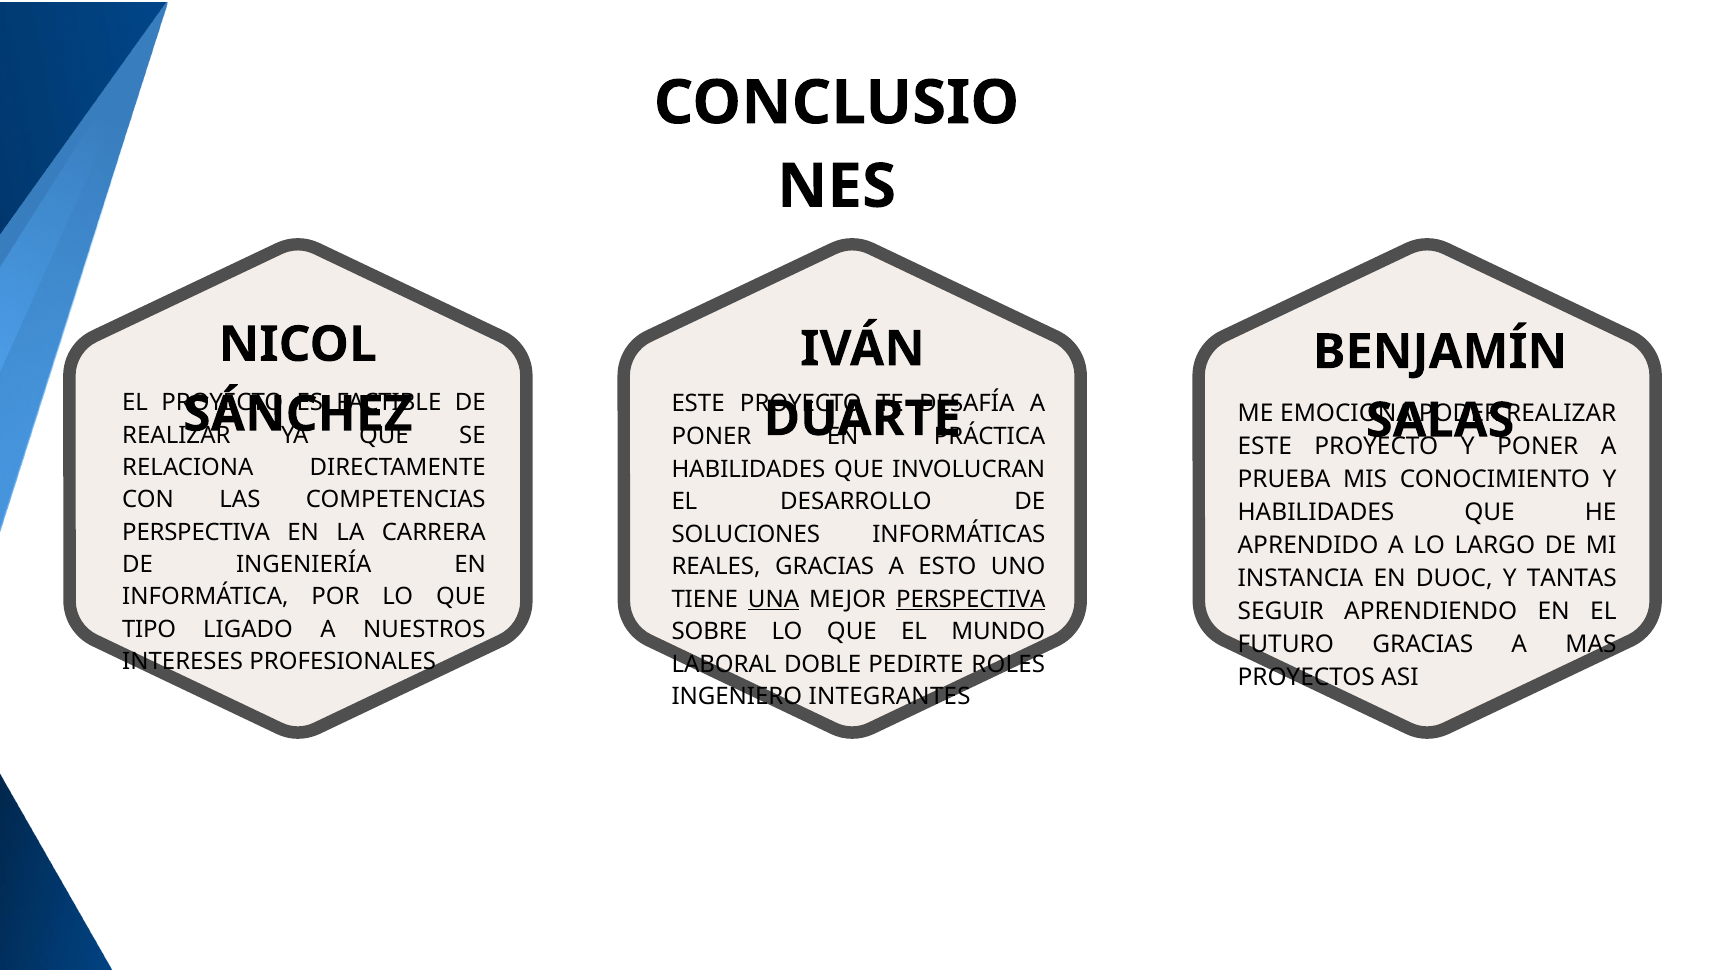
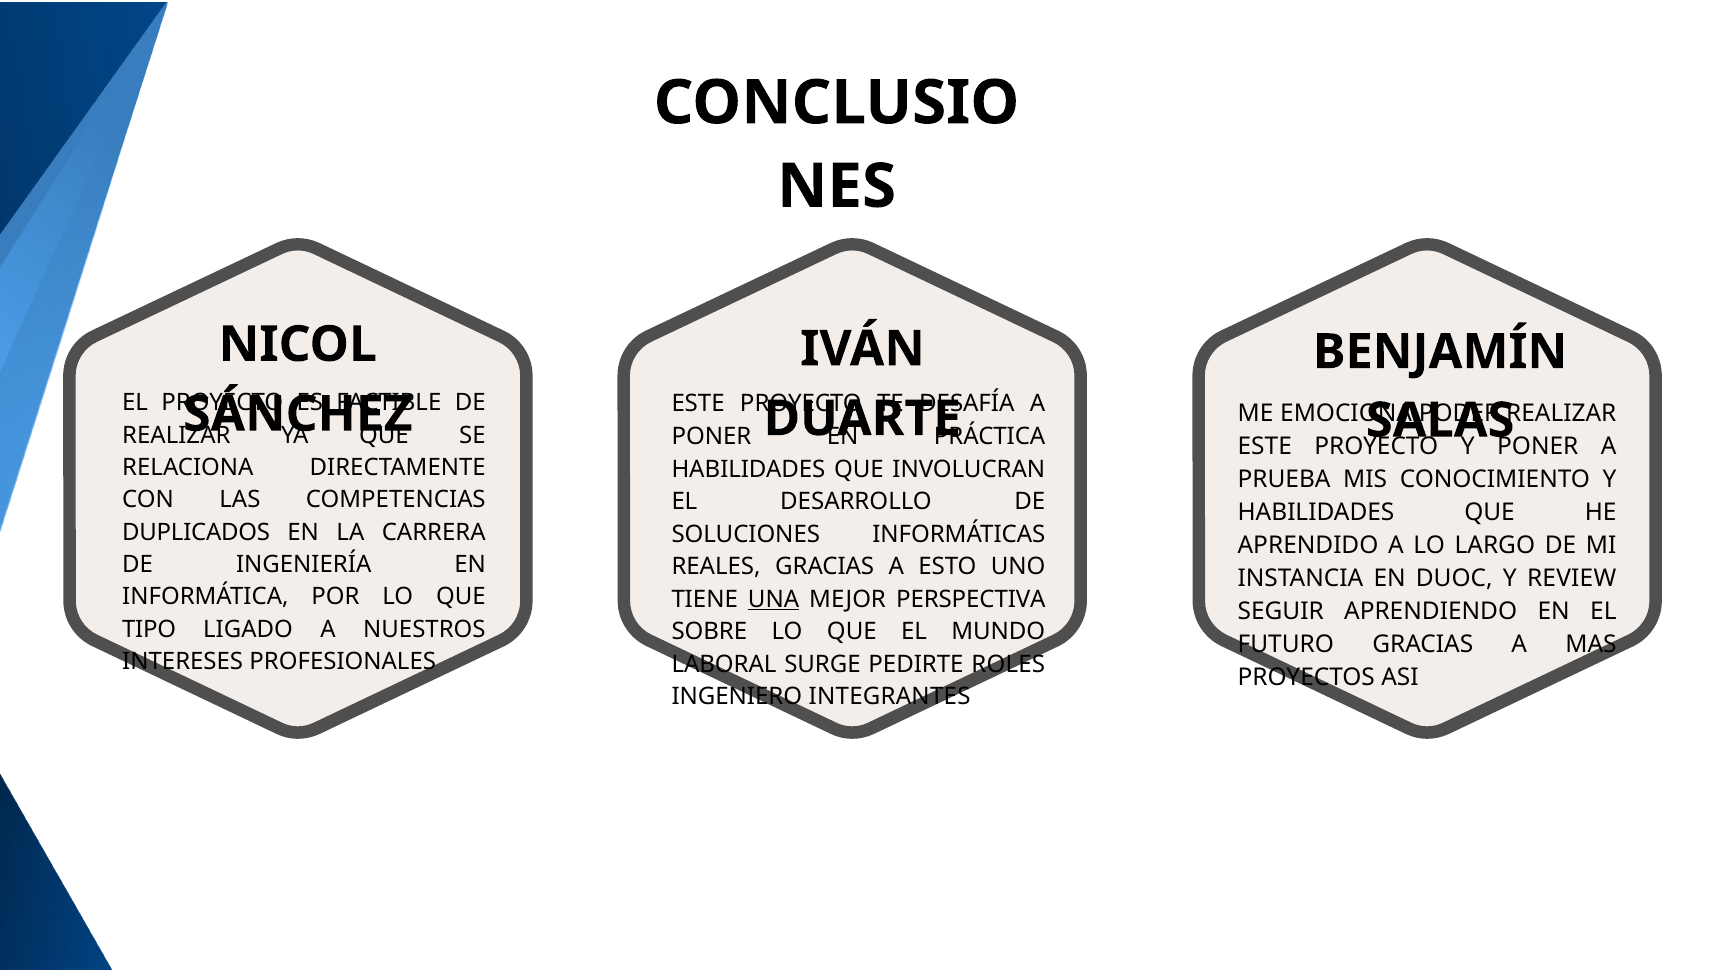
PERSPECTIVA: PERSPECTIVA -> DUPLICADOS (196, 532)
TANTAS: TANTAS -> REVIEW (1572, 579)
PERSPECTIVA underline: present -> none (971, 599)
DOBLE: DOBLE -> SURGE (823, 664)
